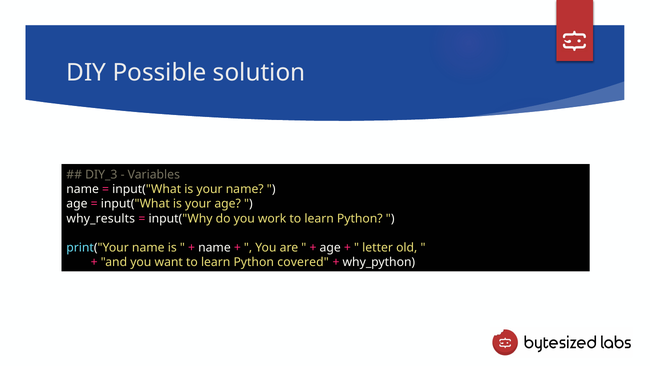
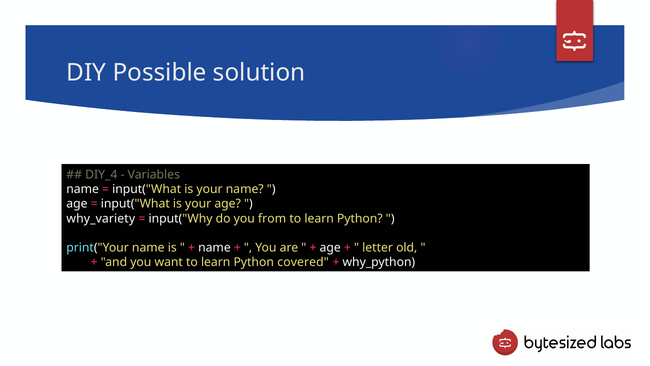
DIY_3: DIY_3 -> DIY_4 (101, 174)
why_results: why_results -> why_variety (101, 218)
work: work -> from (272, 218)
